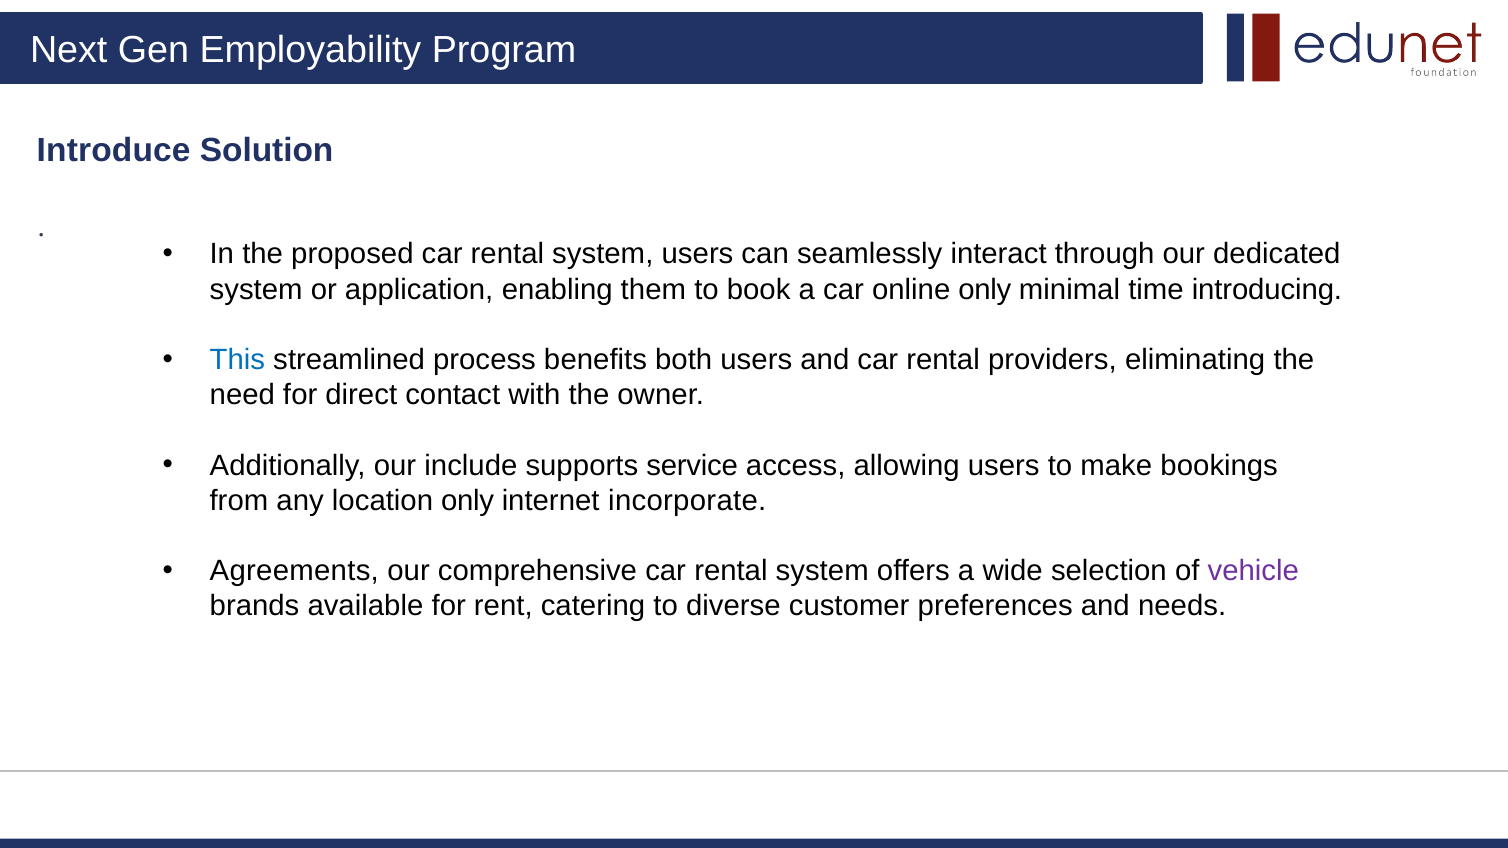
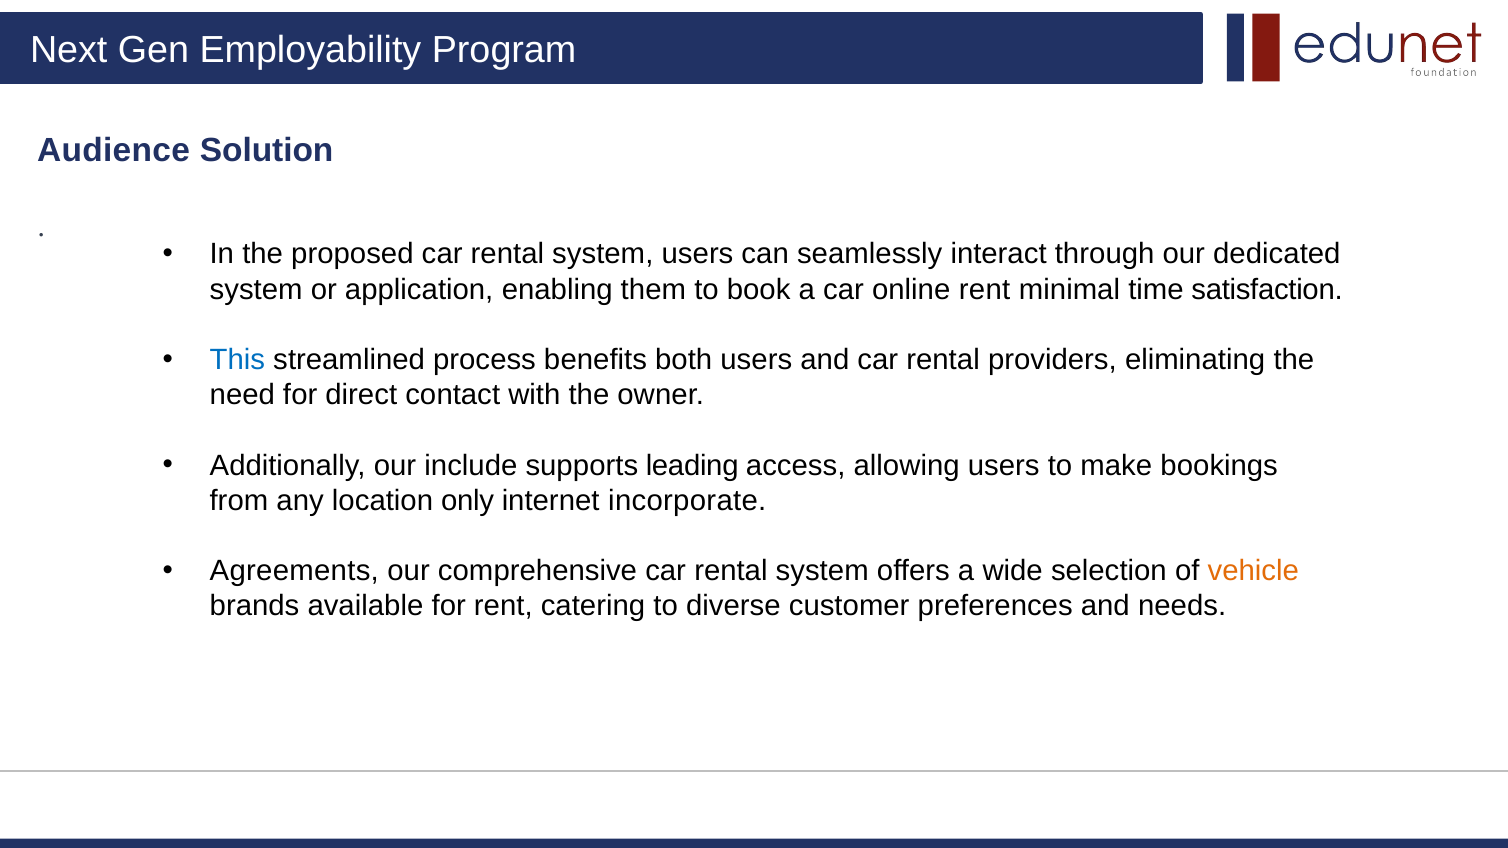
Introduce: Introduce -> Audience (114, 150)
online only: only -> rent (985, 290)
introducing: introducing -> satisfaction (1267, 290)
service: service -> leading (692, 466)
vehicle colour: purple -> orange (1253, 571)
